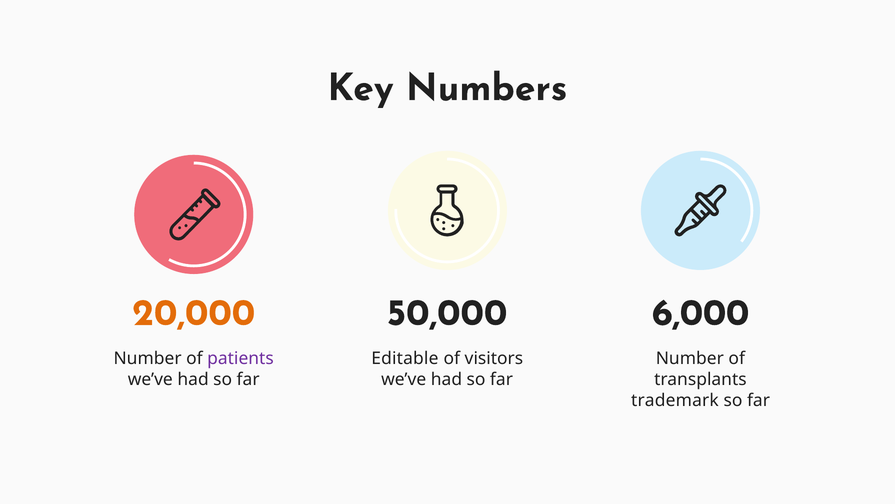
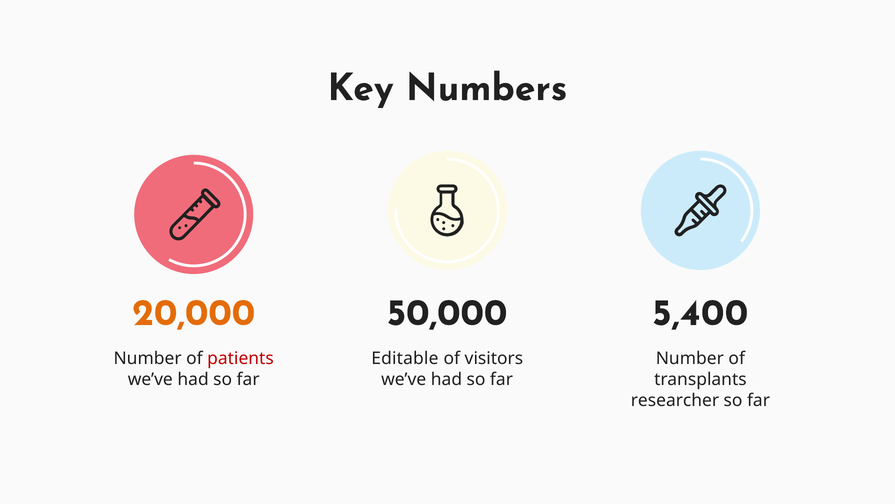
6,000: 6,000 -> 5,400 (700, 312)
patients colour: purple -> red (240, 358)
trademark: trademark -> researcher (675, 400)
